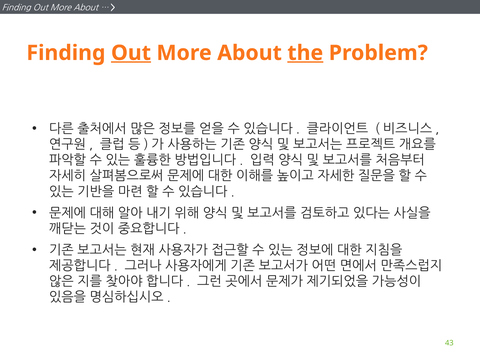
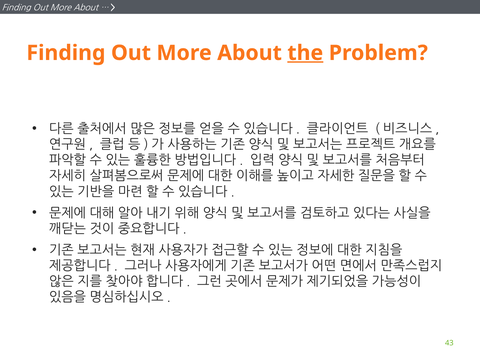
Out underline: present -> none (131, 53)
